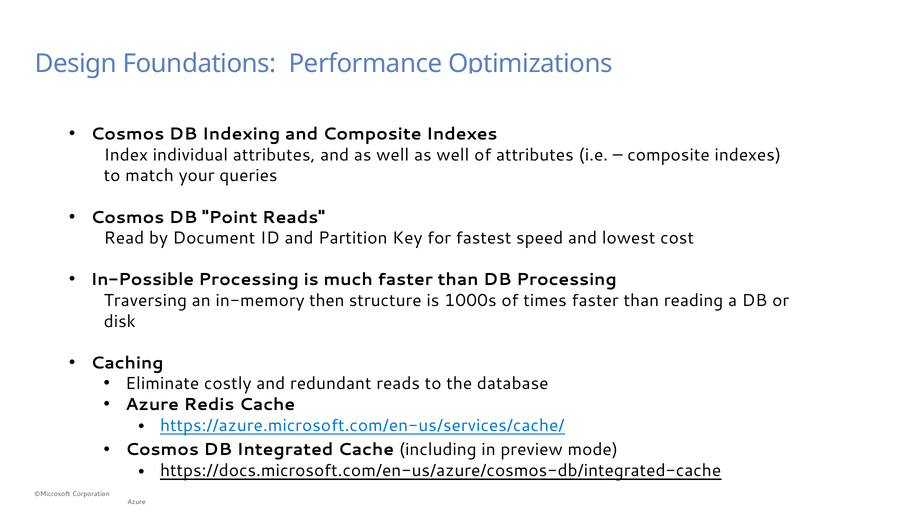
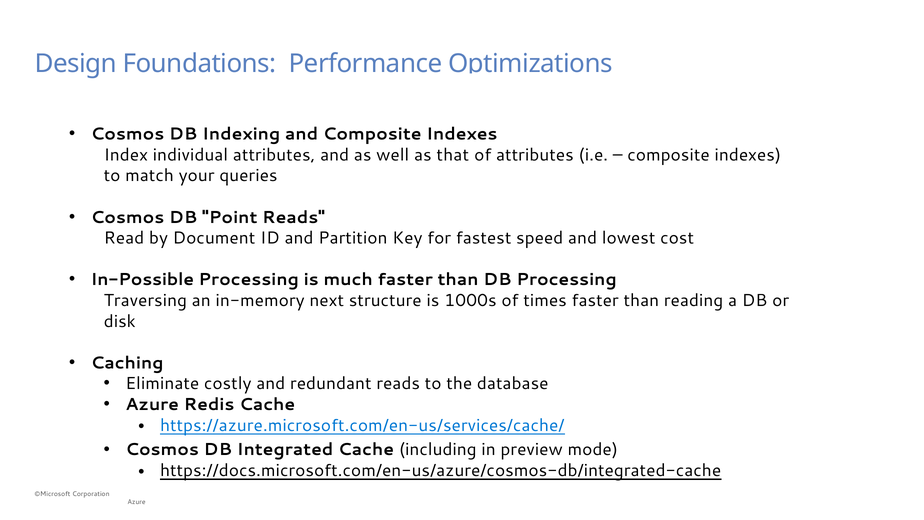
well as well: well -> that (453, 155)
then: then -> next (327, 300)
